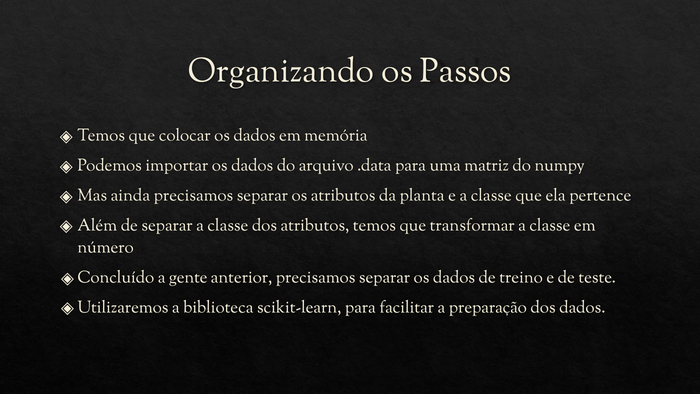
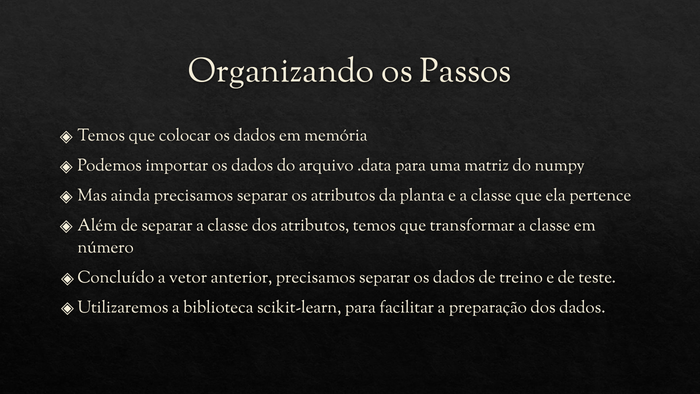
gente: gente -> vetor (188, 277)
